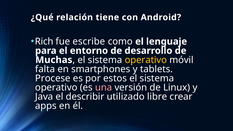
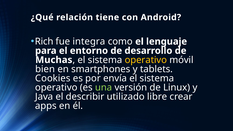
escribe: escribe -> integra (89, 42)
falta: falta -> bien (45, 69)
Procese: Procese -> Cookies (53, 78)
estos: estos -> envía (115, 78)
una colour: pink -> light green (104, 88)
